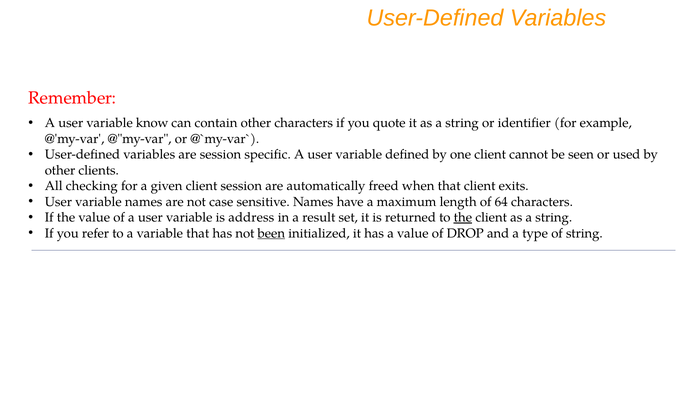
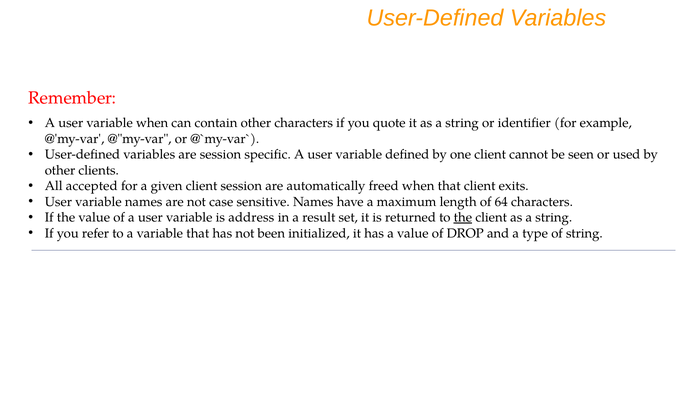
variable know: know -> when (152, 123)
checking: checking -> accepted (92, 186)
been underline: present -> none (271, 233)
